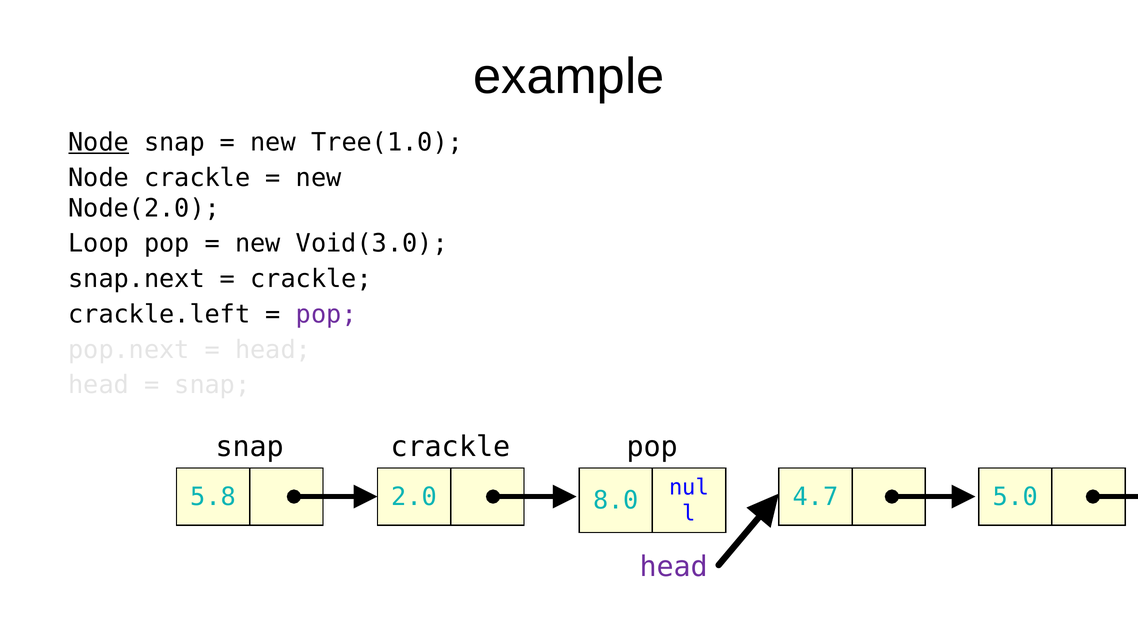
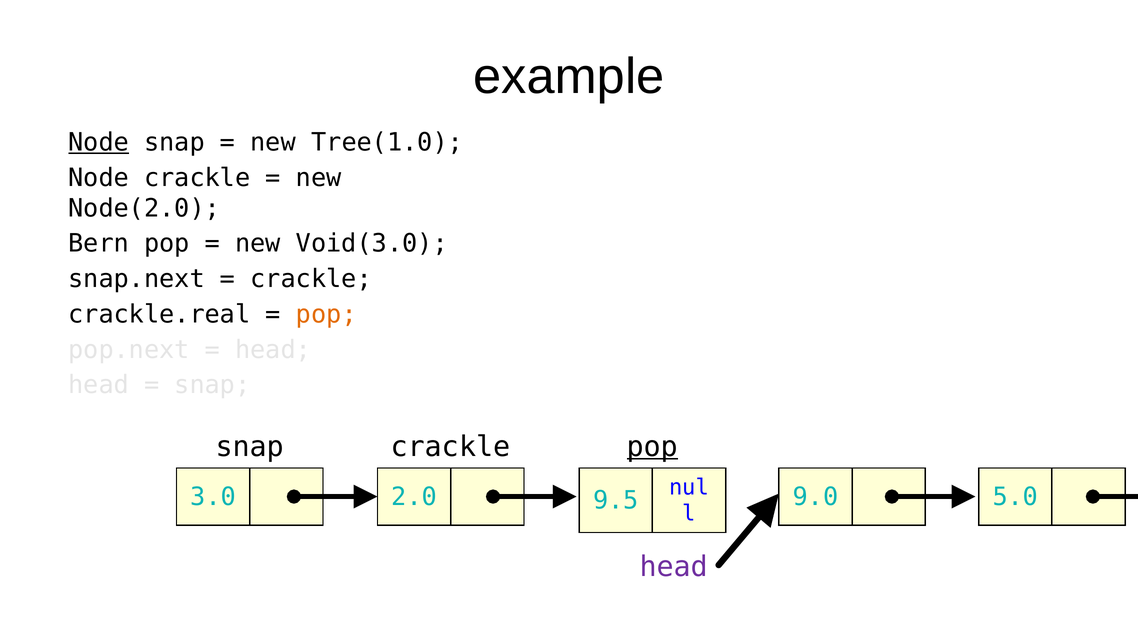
Loop: Loop -> Bern (99, 244)
crackle.left: crackle.left -> crackle.real (159, 314)
pop colour: purple -> orange (326, 314)
pop underline: none -> present (652, 447)
5.8: 5.8 -> 3.0 (213, 497)
4.7: 4.7 -> 9.0 (816, 497)
8.0: 8.0 -> 9.5 (616, 501)
